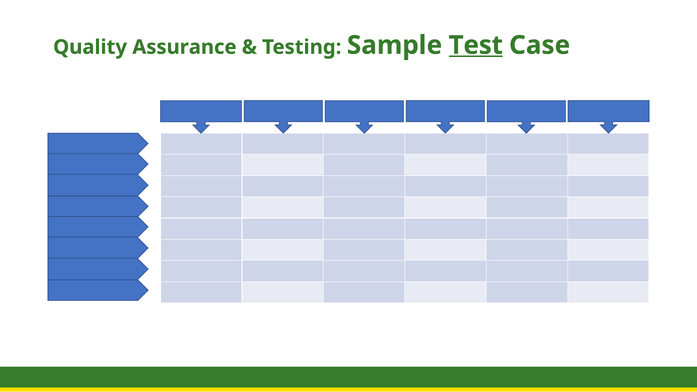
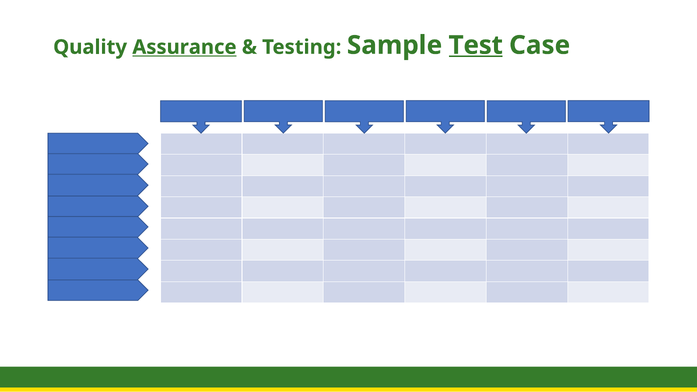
Assurance underline: none -> present (184, 47)
